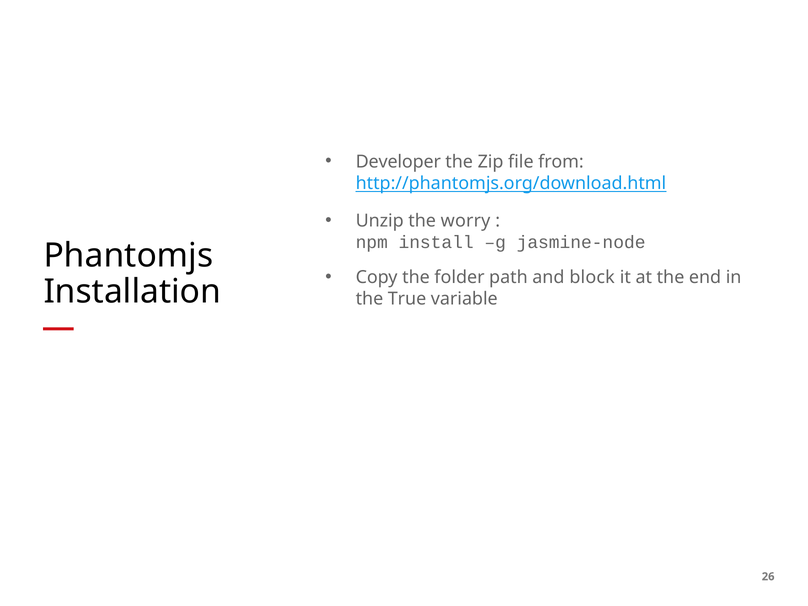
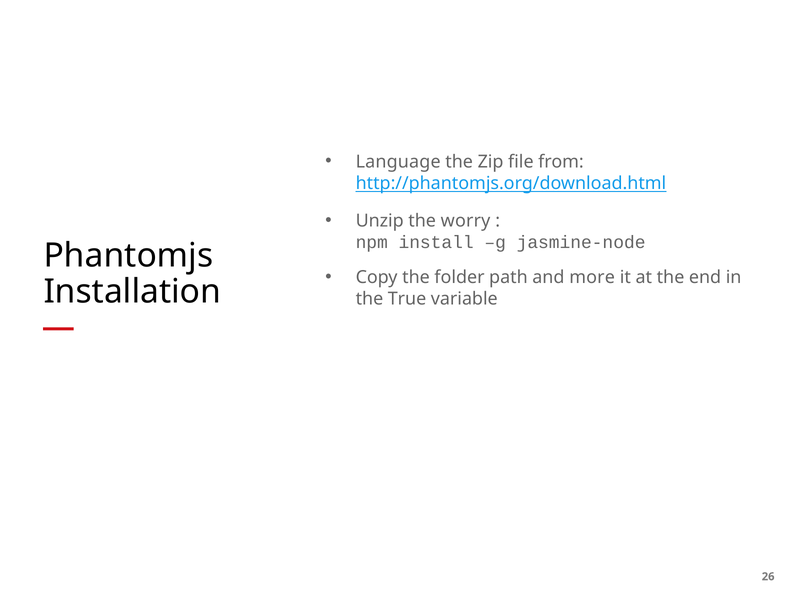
Developer: Developer -> Language (398, 162)
block: block -> more (592, 277)
